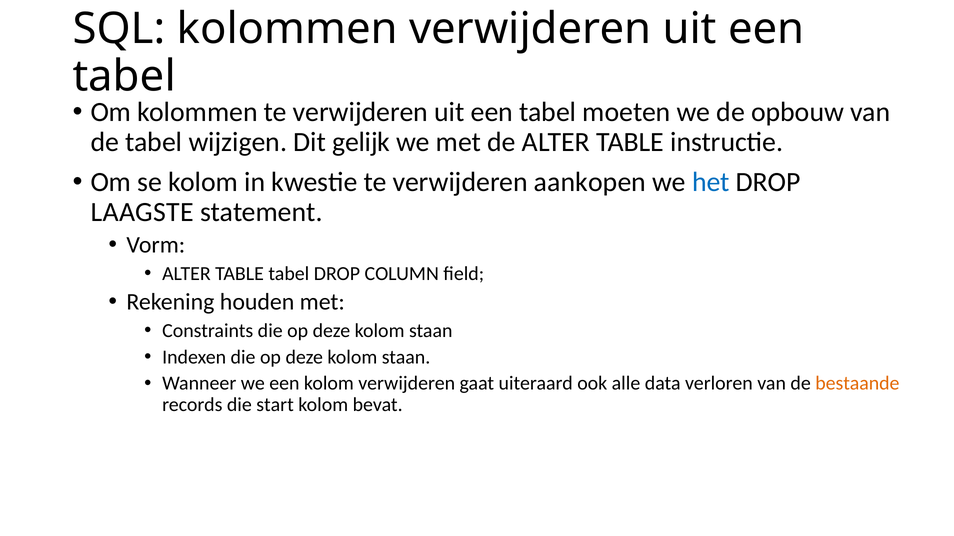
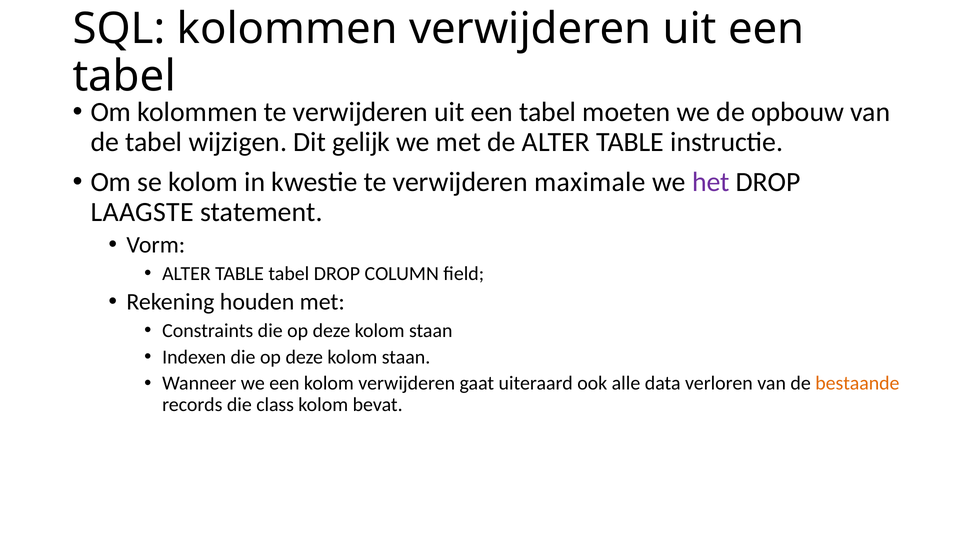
aankopen: aankopen -> maximale (590, 182)
het colour: blue -> purple (711, 182)
start: start -> class (275, 405)
